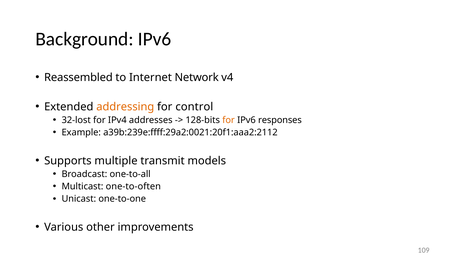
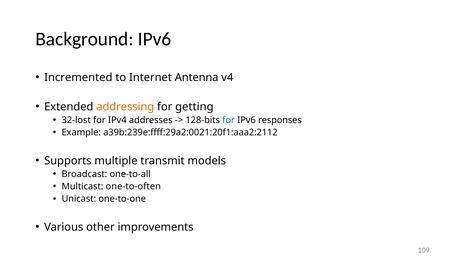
Reassembled: Reassembled -> Incremented (78, 77)
Network: Network -> Antenna (197, 77)
control: control -> getting (194, 107)
for colour: orange -> blue (229, 120)
